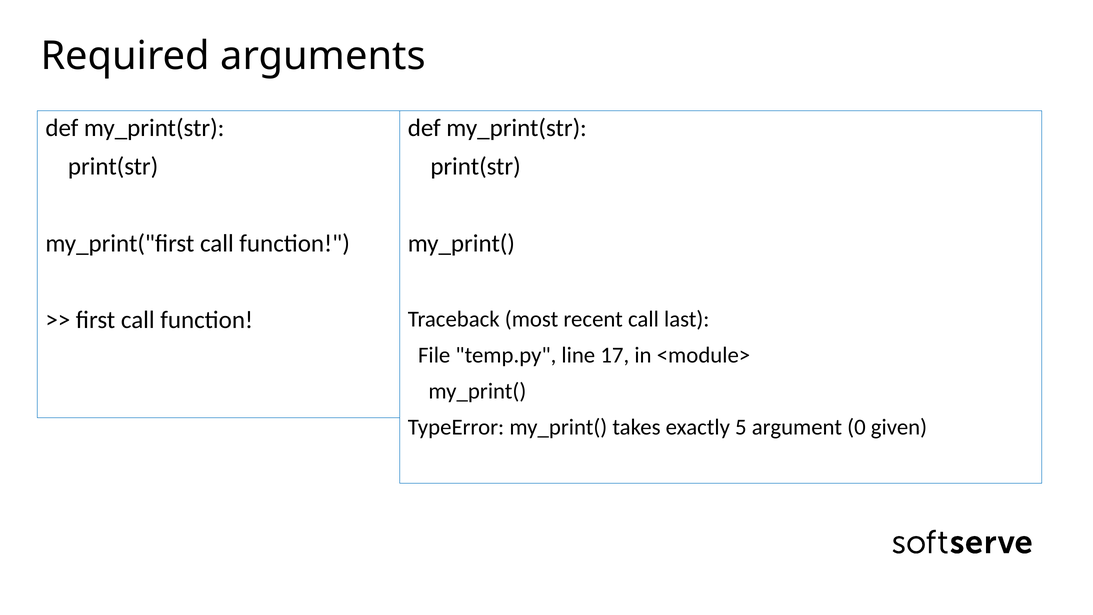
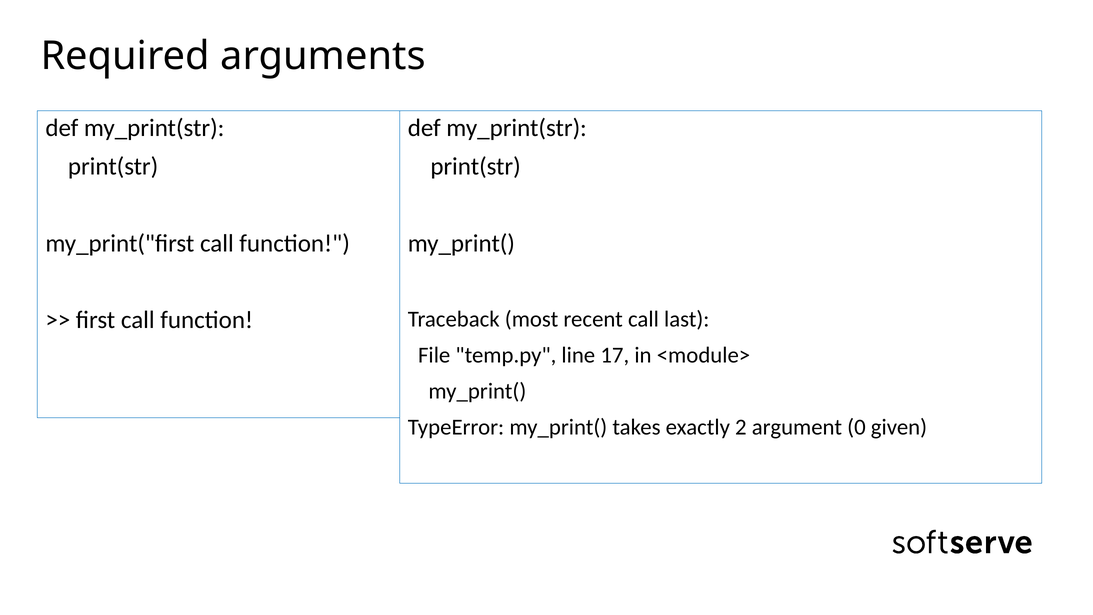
5: 5 -> 2 (741, 427)
